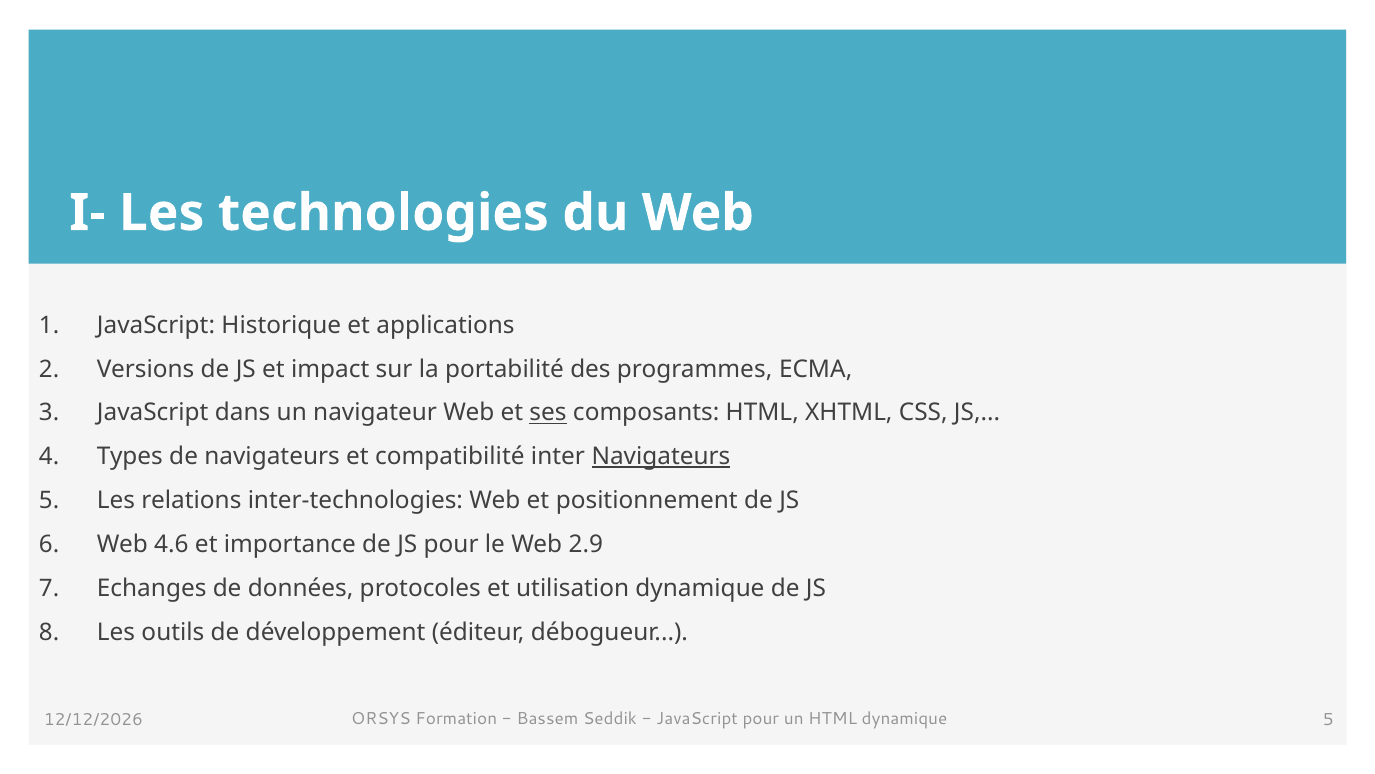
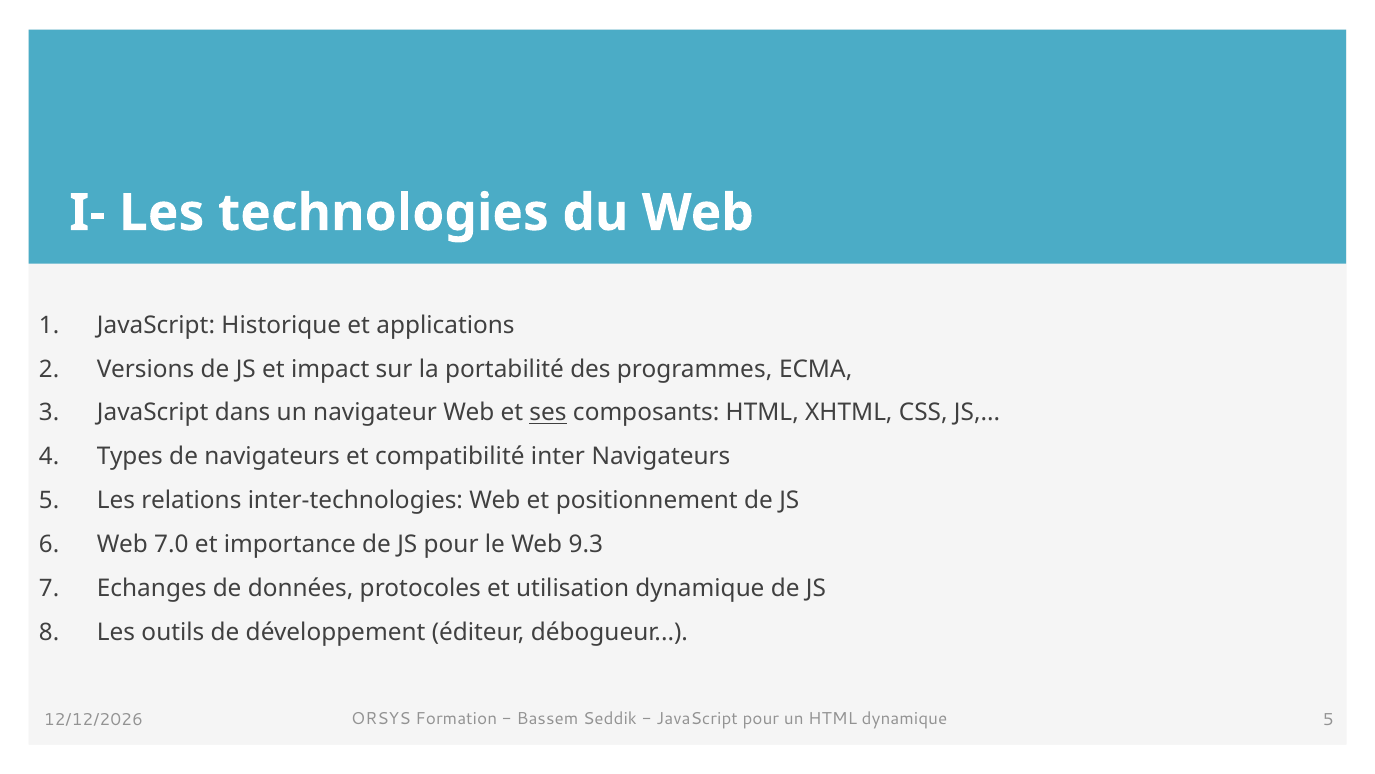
Navigateurs underline: present -> none (661, 456)
4.6: 4.6 -> 7.0 (171, 544)
2.9: 2.9 -> 9.3 (586, 544)
